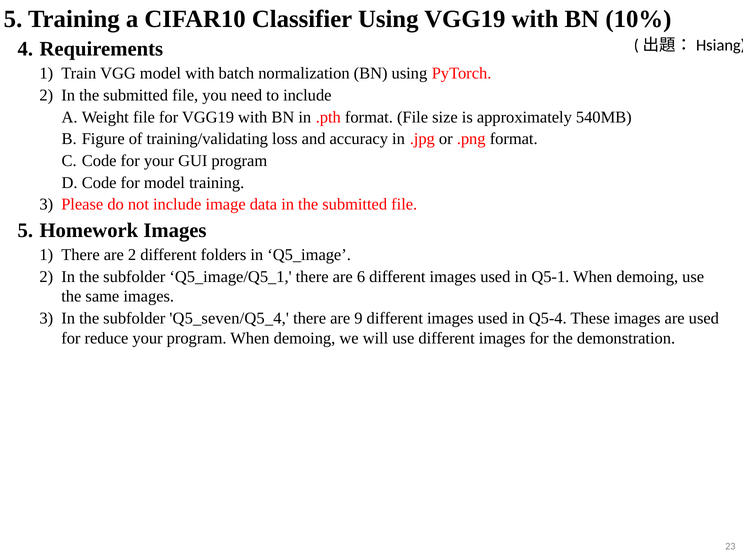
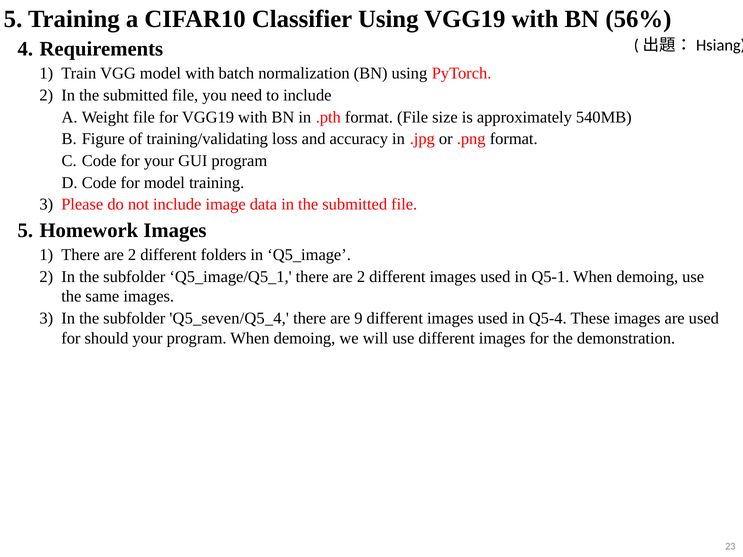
10%: 10% -> 56% (638, 19)
Q5_image/Q5_1 there are 6: 6 -> 2 (361, 277)
reduce: reduce -> should (107, 338)
